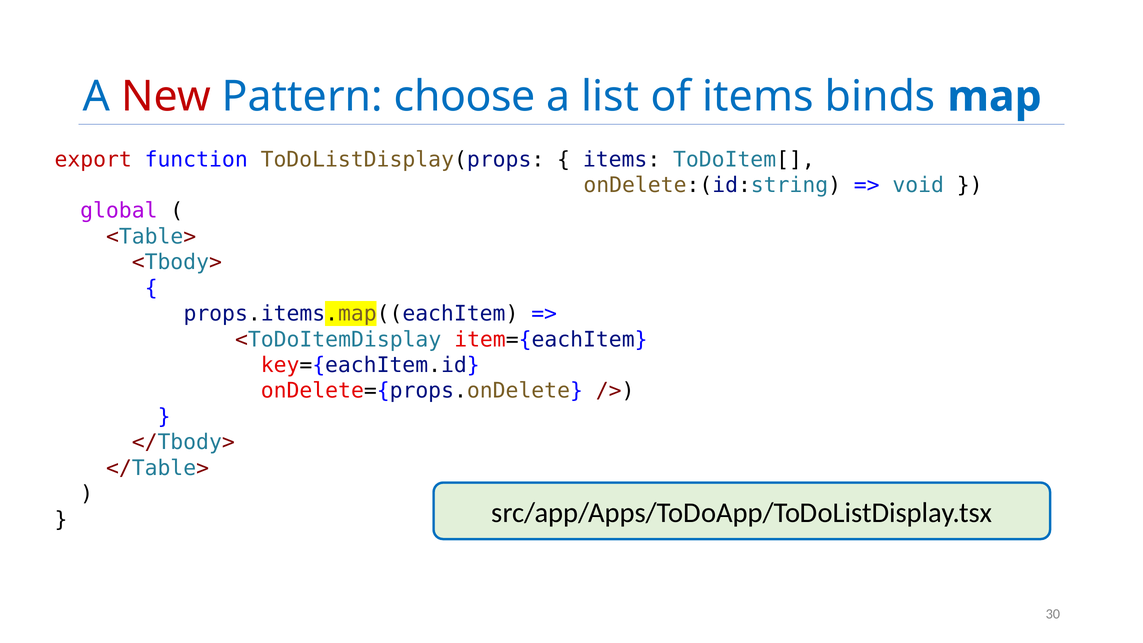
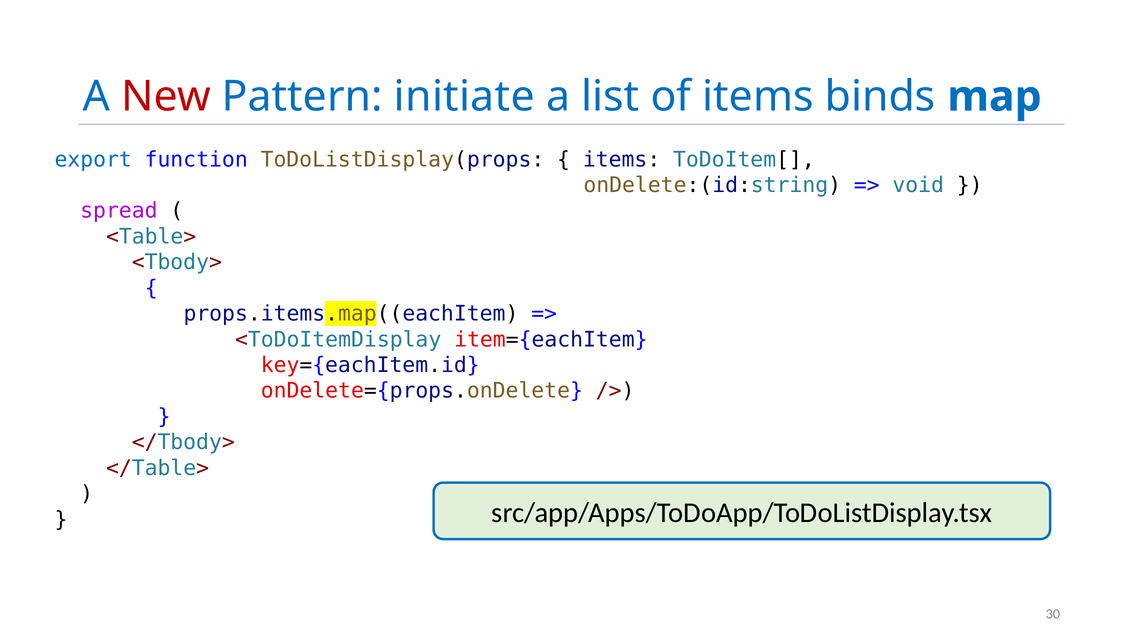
choose: choose -> initiate (464, 97)
export colour: red -> blue (93, 159)
global: global -> spread (119, 211)
